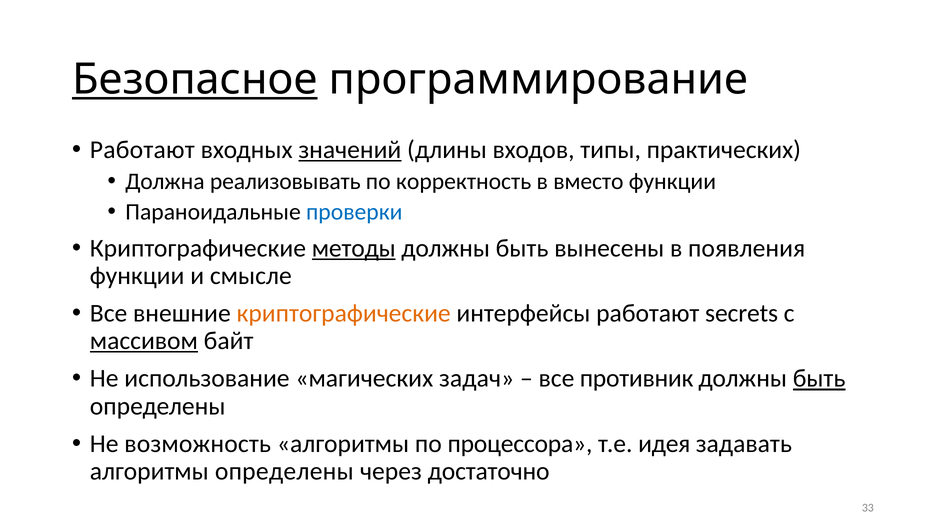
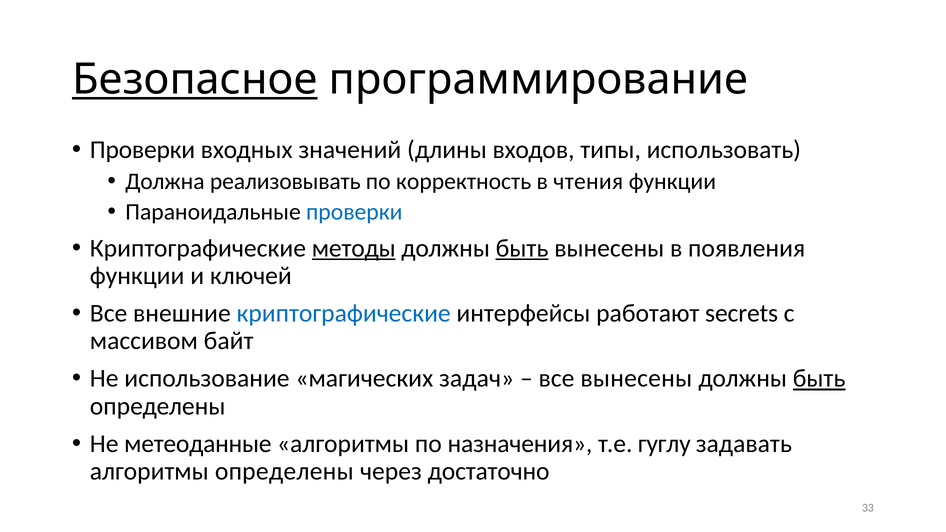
Работают: Работают -> Проверки (143, 150)
значений underline: present -> none (350, 150)
практических: практических -> использовать (724, 150)
вместо: вместо -> чтения (588, 181)
быть underline: none -> present (522, 248)
смысле: смысле -> ключей (251, 276)
криптографические colour: orange -> blue (344, 313)
массивом underline: present -> none (144, 341)
все противник: противник -> вынесены (636, 379)
возможность: возможность -> метеоданные (198, 444)
процессора: процессора -> назначения (520, 444)
идея: идея -> гуглу (664, 444)
